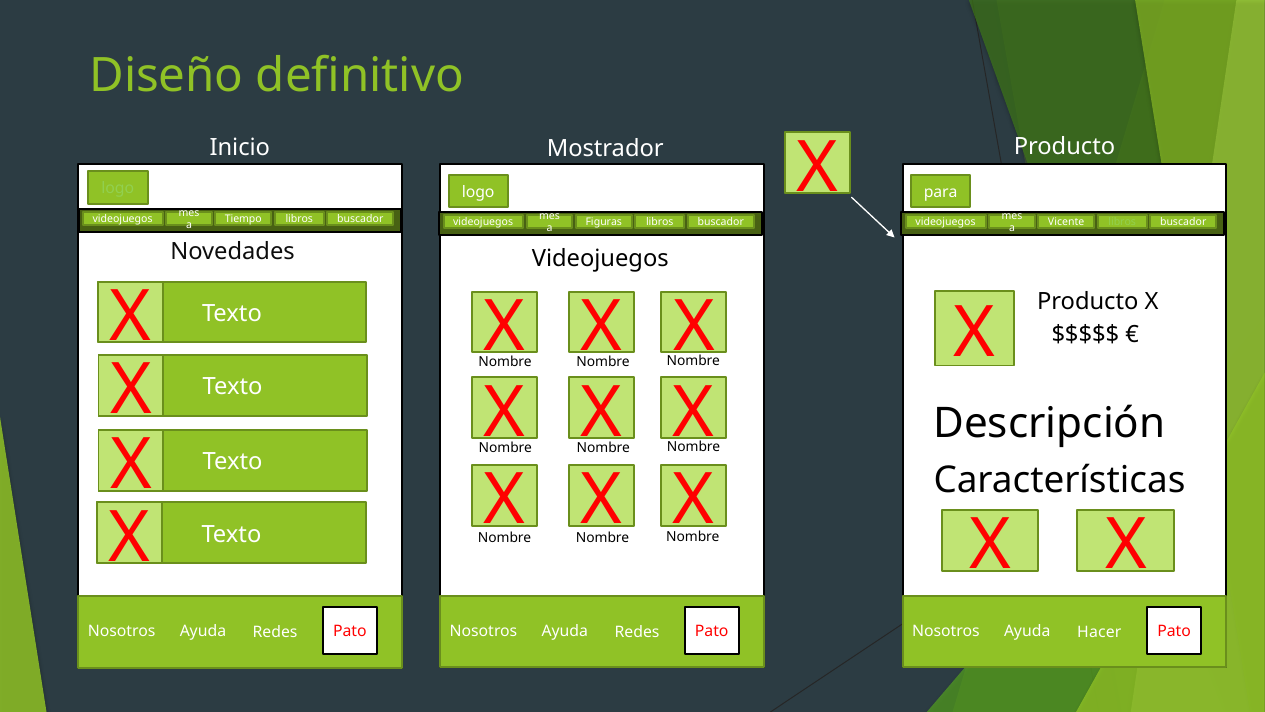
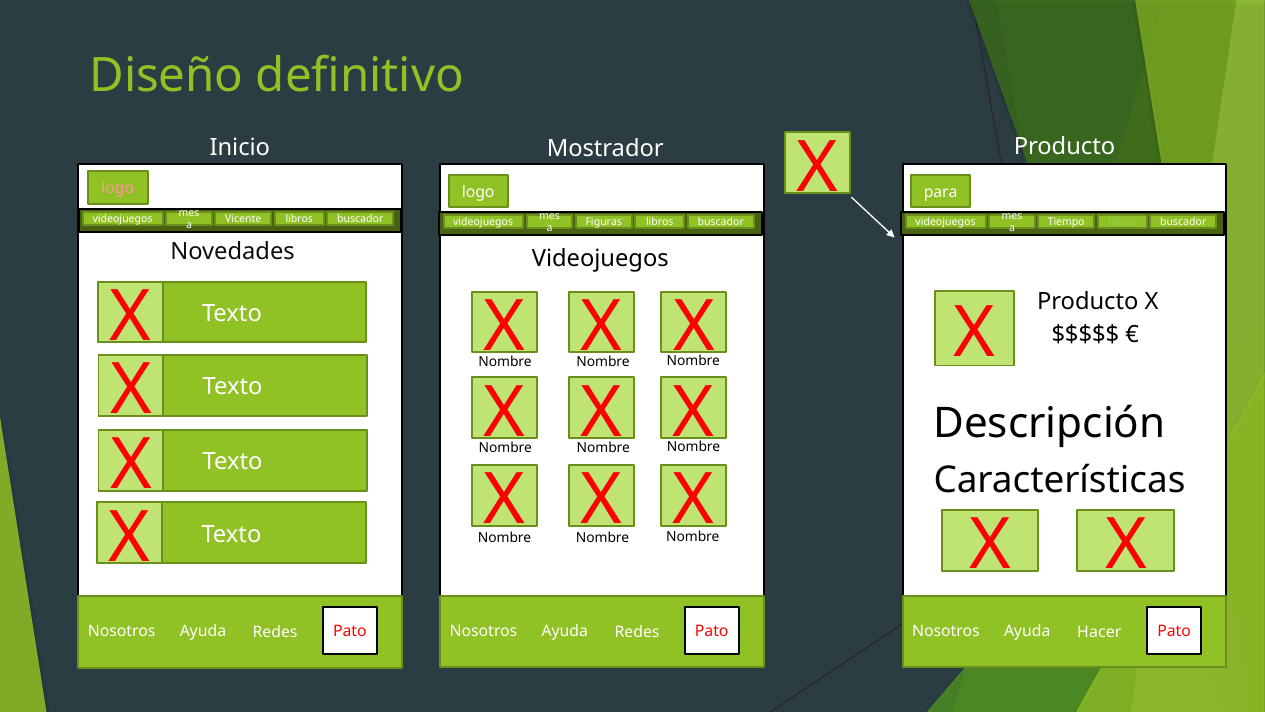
logo colour: light green -> pink (118, 188)
Tiempo: Tiempo -> Vicente (243, 219)
Vicente: Vicente -> Tiempo (1066, 222)
